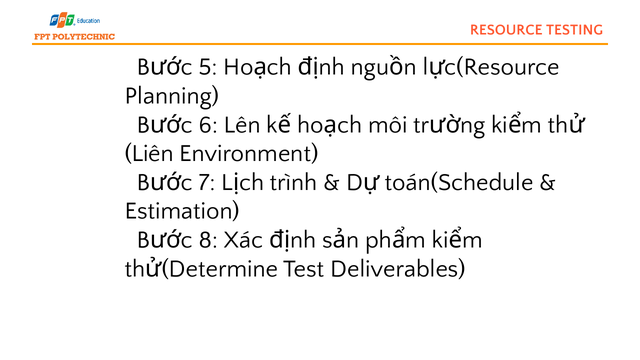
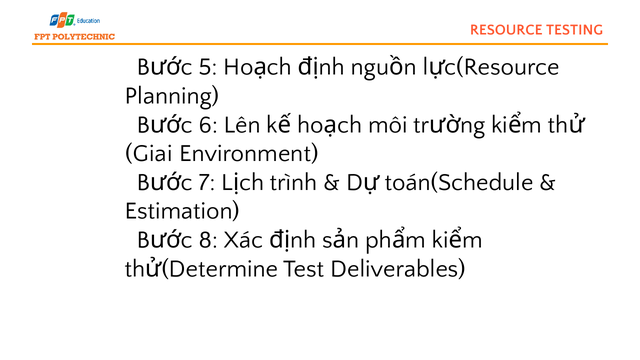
Liên: Liên -> Giai (149, 153)
